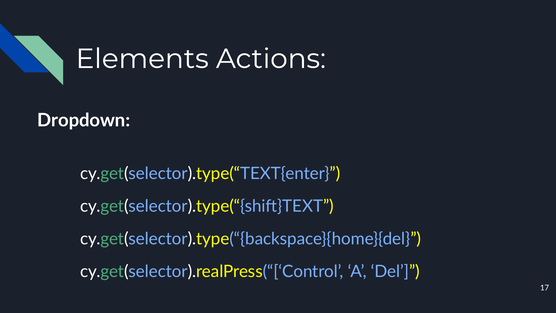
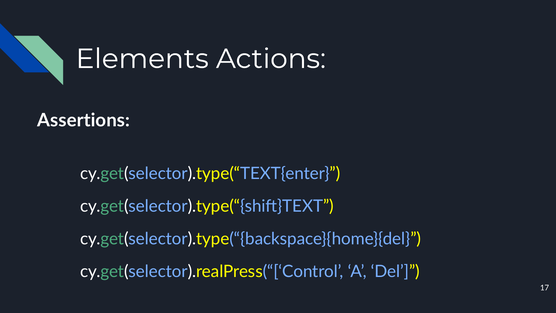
Dropdown: Dropdown -> Assertions (84, 120)
